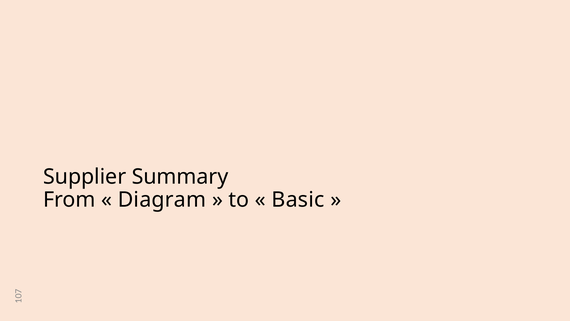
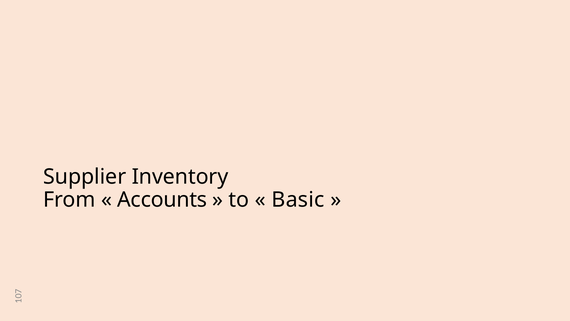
Summary: Summary -> Inventory (180, 176)
Diagram: Diagram -> Accounts (162, 199)
